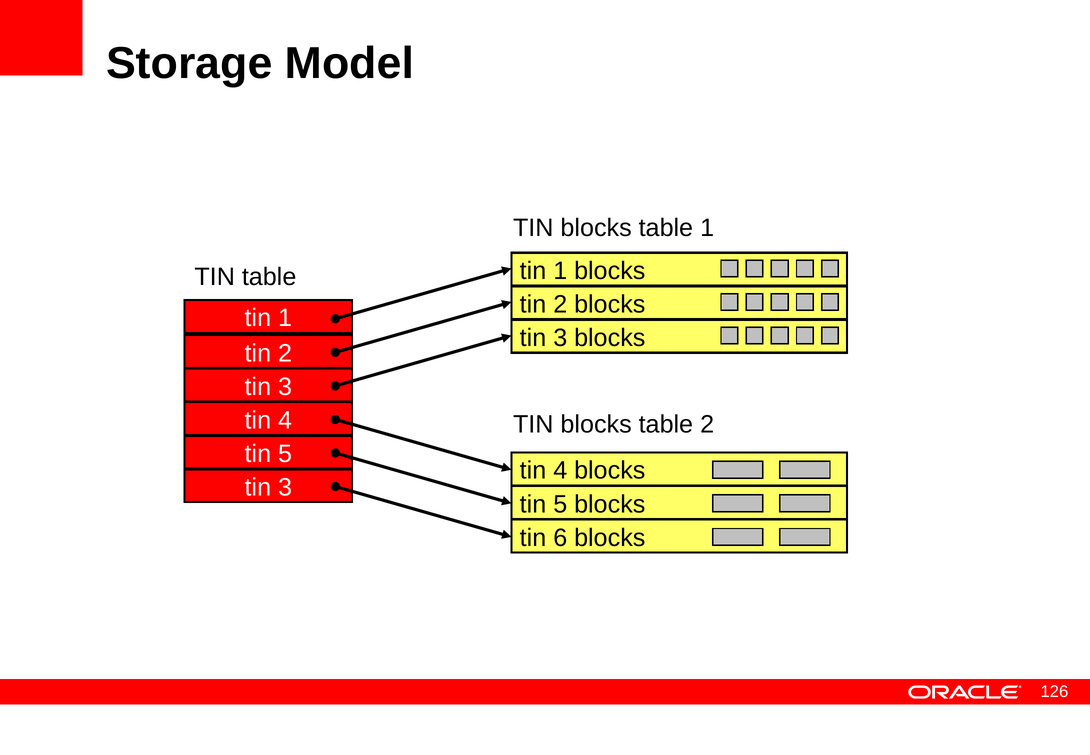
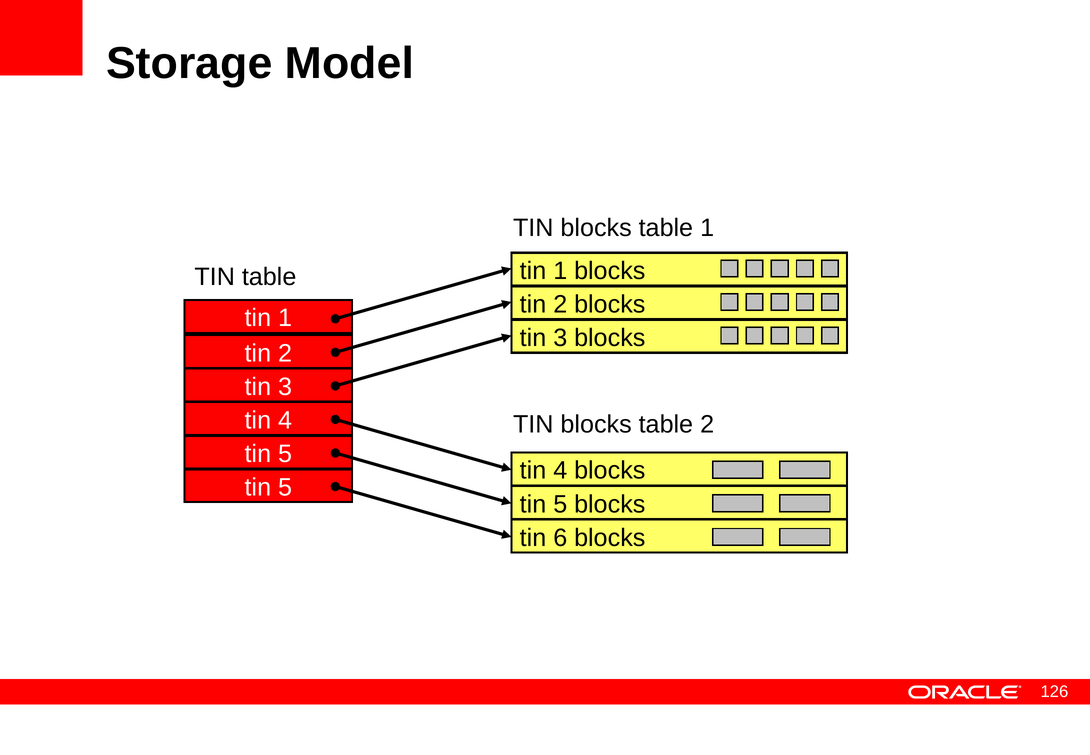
3: 3 -> 5 (285, 487)
